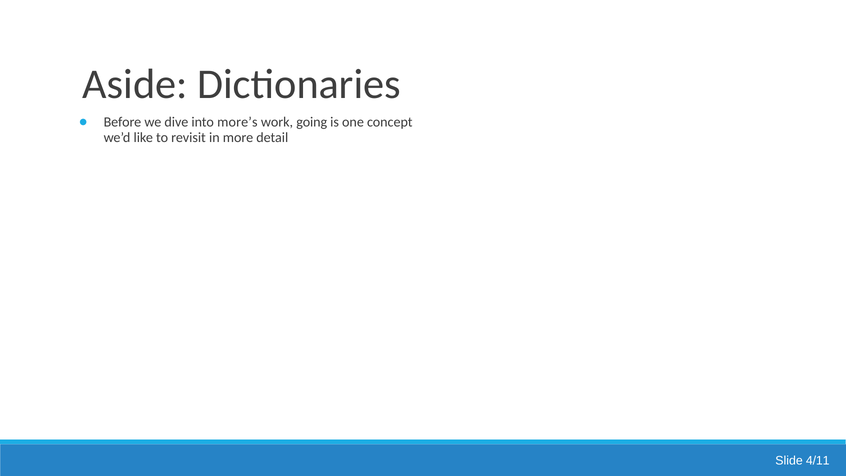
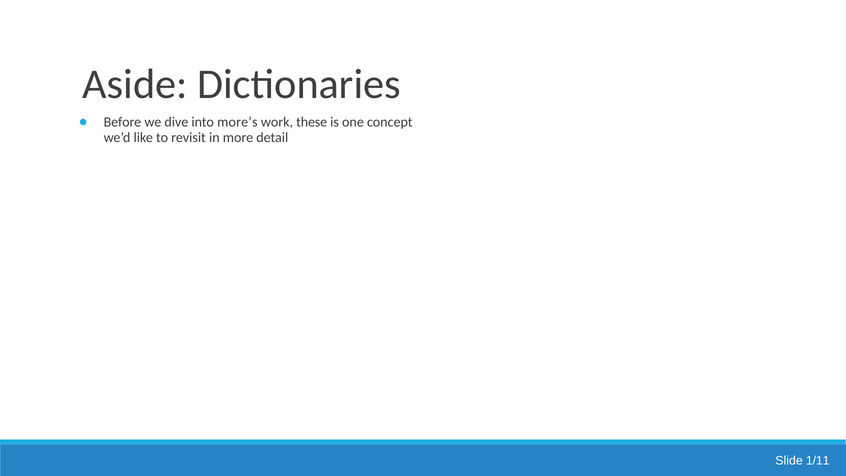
going: going -> these (312, 122)
4/11: 4/11 -> 1/11 (818, 460)
